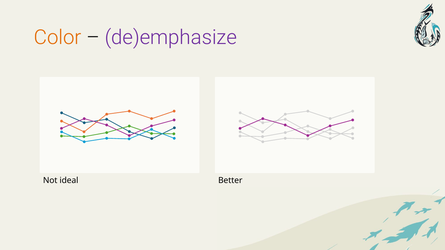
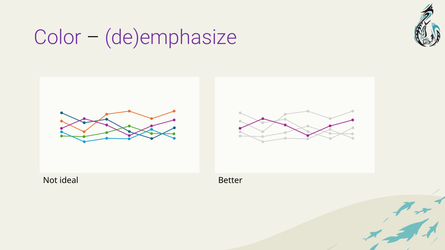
Color colour: orange -> purple (58, 37)
